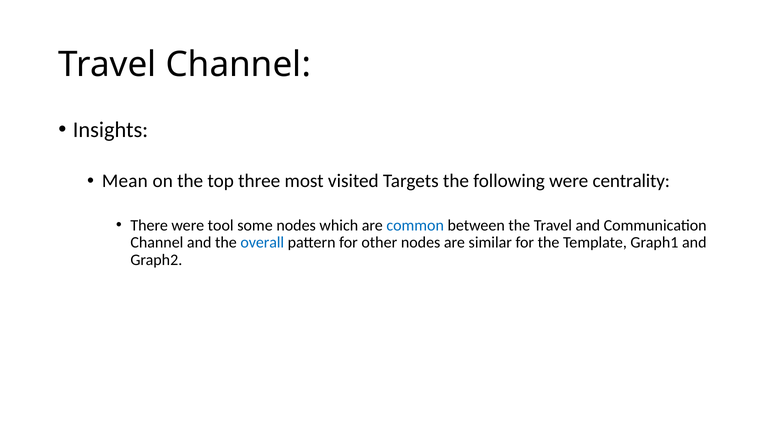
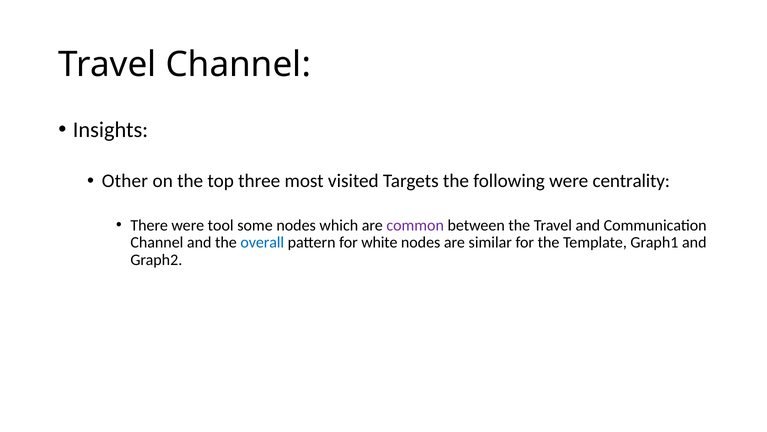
Mean: Mean -> Other (125, 181)
common colour: blue -> purple (415, 225)
other: other -> white (379, 242)
